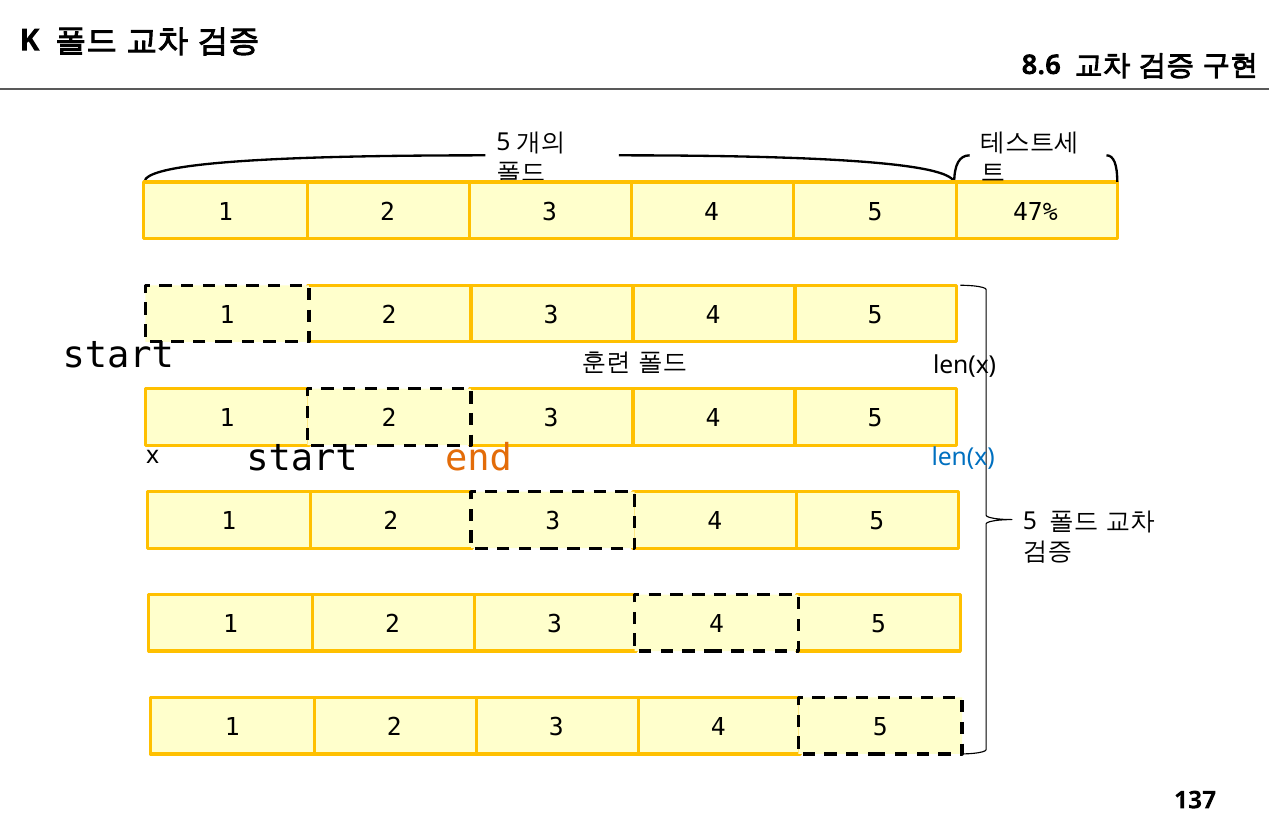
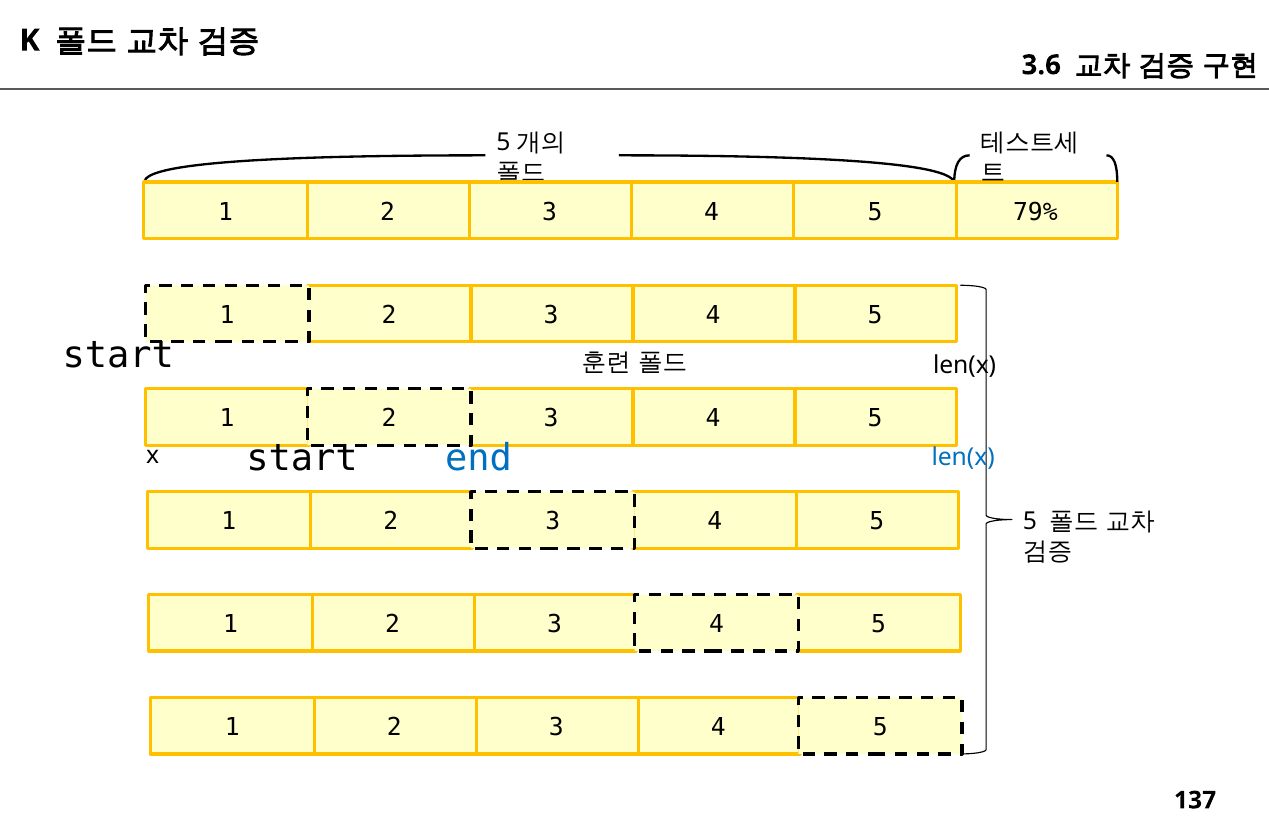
8.6: 8.6 -> 3.6 (1041, 65)
47%: 47% -> 79% (1035, 212)
end colour: orange -> blue (479, 458)
